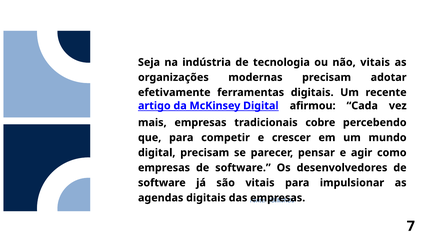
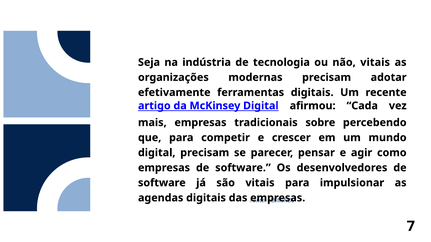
cobre: cobre -> sobre (320, 123)
